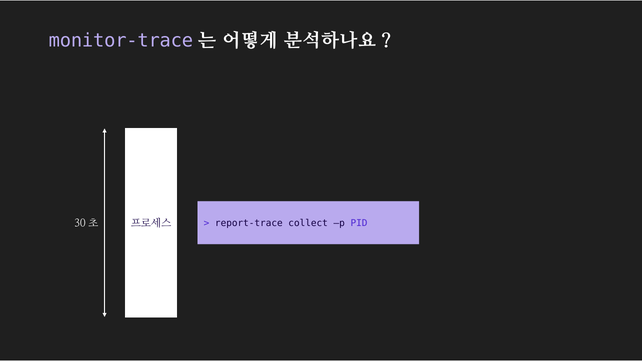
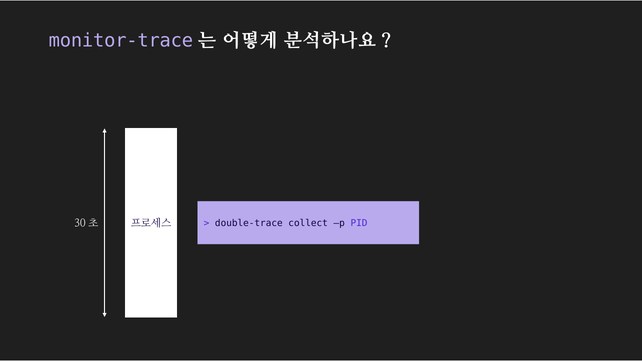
report-trace: report-trace -> double-trace (249, 223)
